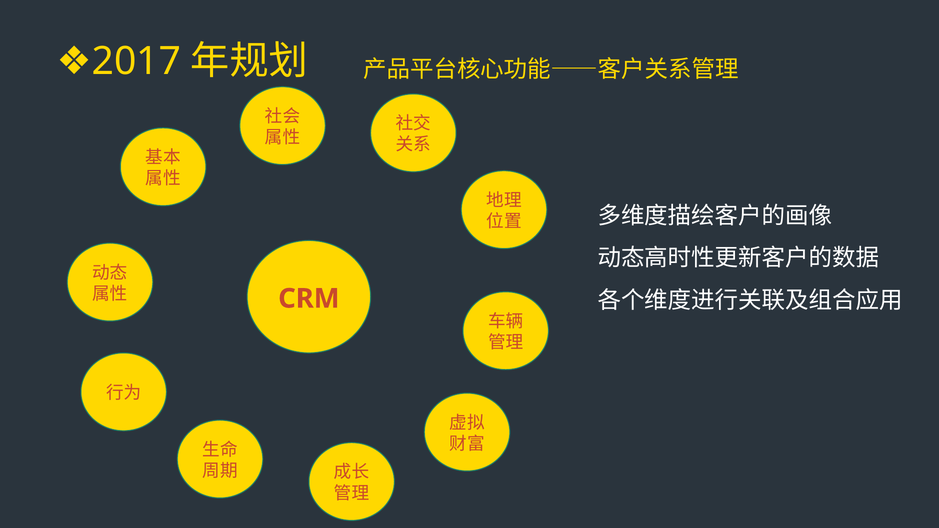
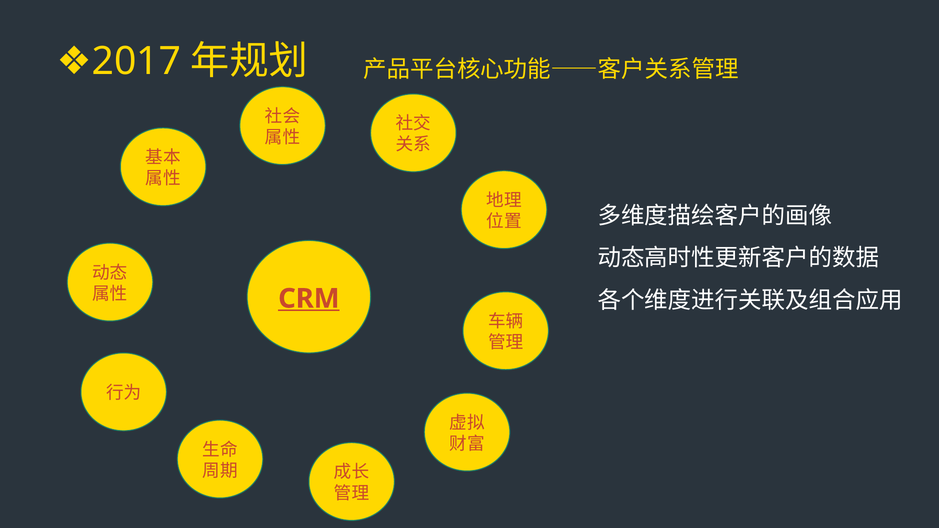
CRM underline: none -> present (309, 299)
